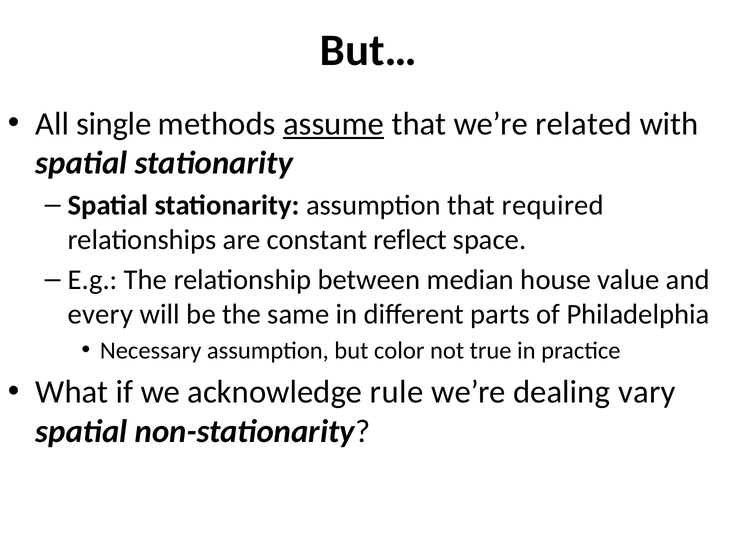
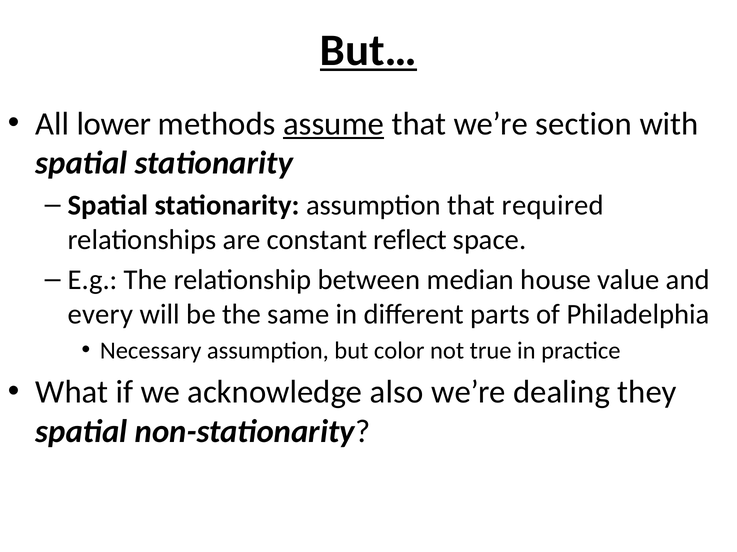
But… underline: none -> present (368, 50)
single: single -> lower (114, 124)
related: related -> section (584, 124)
rule: rule -> also (397, 393)
vary: vary -> they (647, 393)
